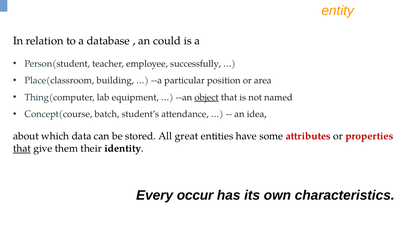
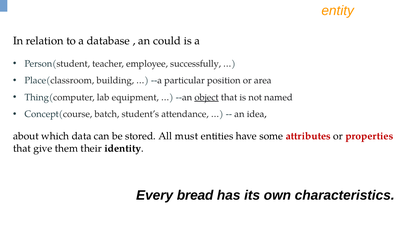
great: great -> must (187, 136)
that underline: present -> none (22, 148)
occur: occur -> bread (195, 195)
